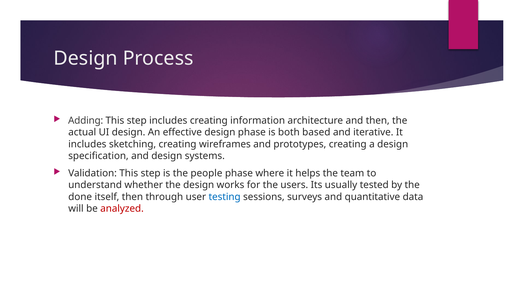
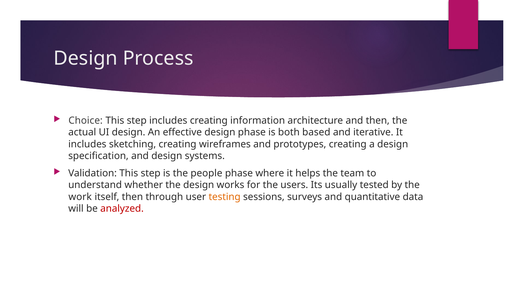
Adding: Adding -> Choice (86, 120)
done: done -> work (80, 197)
testing colour: blue -> orange (225, 197)
